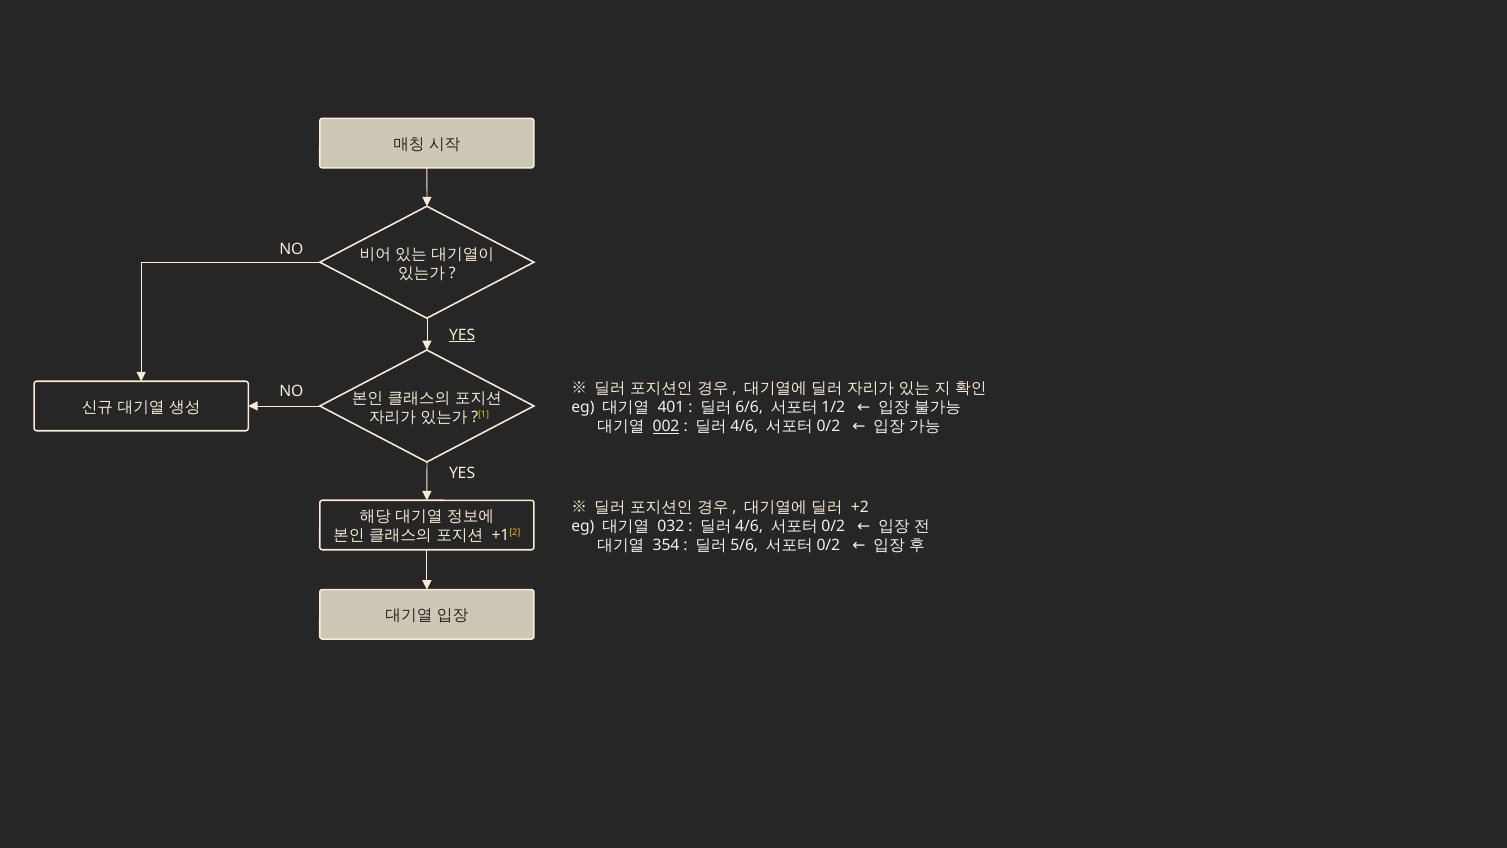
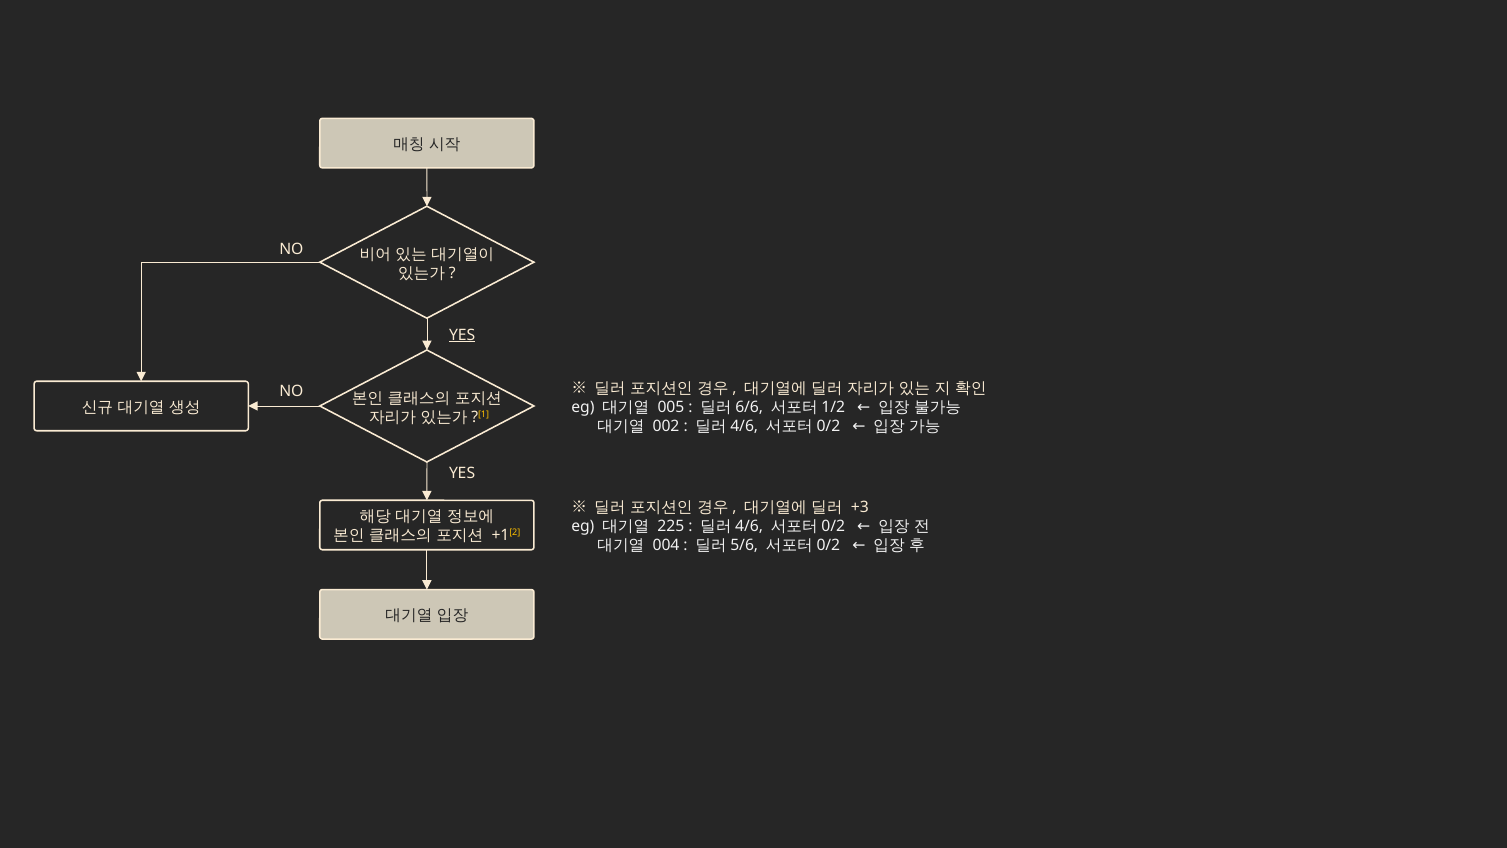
401: 401 -> 005 (671, 407)
002 underline: present -> none (666, 426)
+2: +2 -> +3 (860, 507)
032: 032 -> 225 (671, 526)
354: 354 -> 004 (666, 545)
